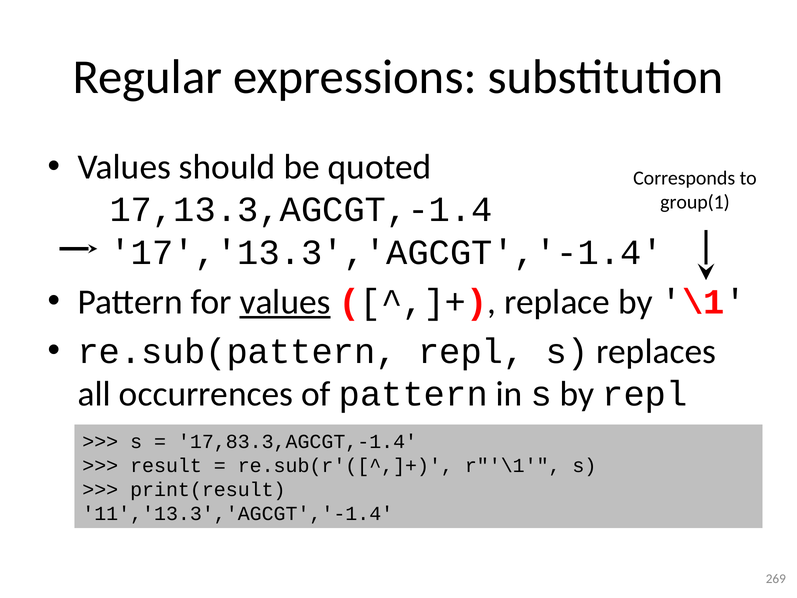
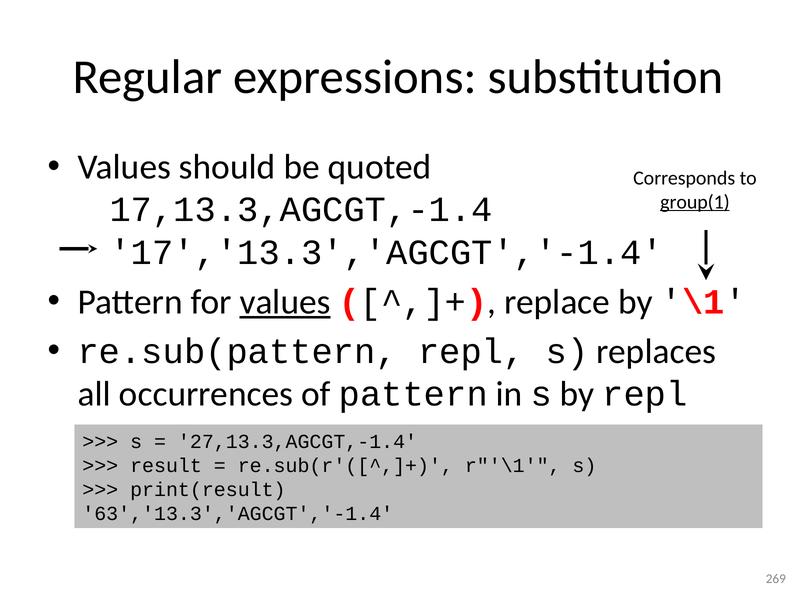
group(1 underline: none -> present (695, 202)
17,83.3,AGCGT,-1.4: 17,83.3,AGCGT,-1.4 -> 27,13.3,AGCGT,-1.4 (298, 442)
11','13.3','AGCGT','-1.4: 11','13.3','AGCGT','-1.4 -> 63','13.3','AGCGT','-1.4 (238, 513)
